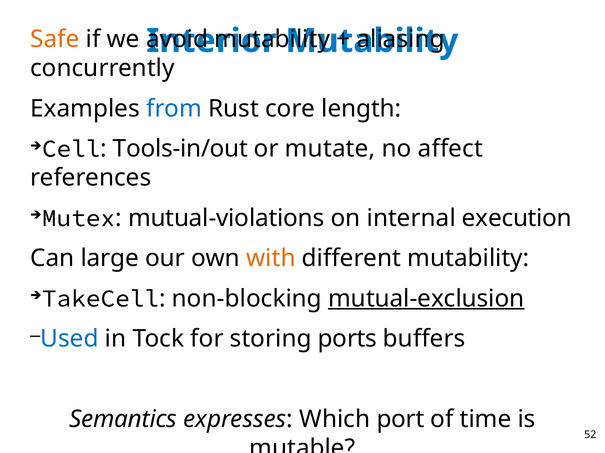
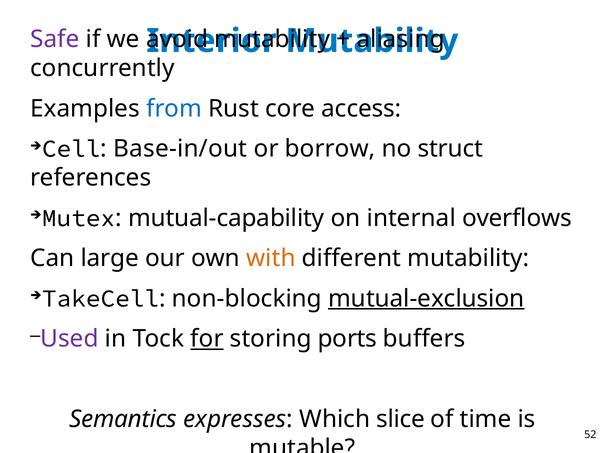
Safe colour: orange -> purple (55, 39)
length: length -> access (361, 109)
Tools-in/out: Tools-in/out -> Base-in/out (180, 149)
mutate: mutate -> borrow (330, 149)
affect: affect -> struct (450, 149)
mutual-violations: mutual-violations -> mutual-capability (226, 218)
execution: execution -> overflows (517, 218)
Used colour: blue -> purple (69, 339)
for underline: none -> present (207, 339)
port: port -> slice (400, 420)
